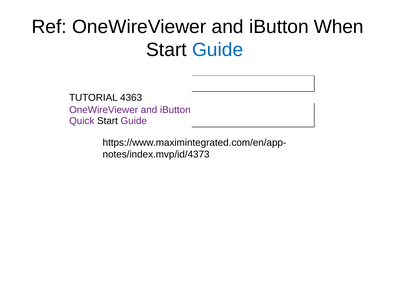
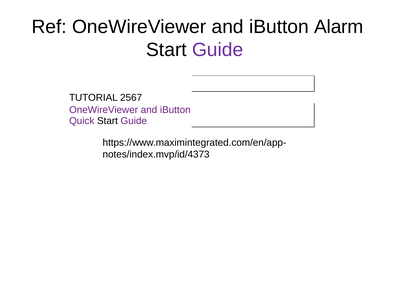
When: When -> Alarm (339, 27)
Guide colour: blue -> purple (218, 50)
4363: 4363 -> 2567 (131, 98)
